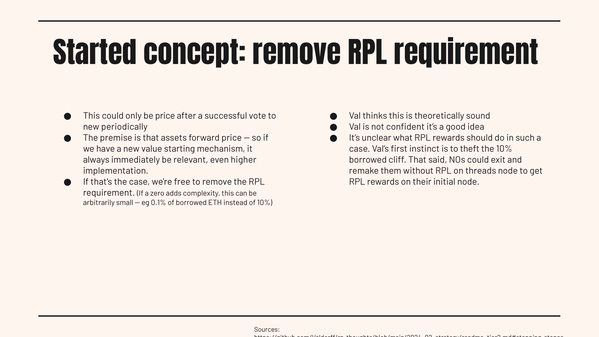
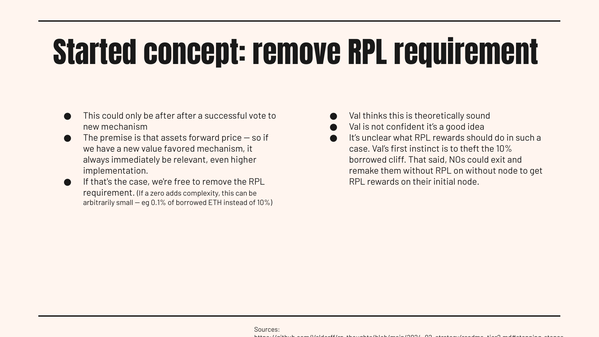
be price: price -> after (165, 116)
new periodically: periodically -> mechanism (124, 127)
starting: starting -> favored (179, 149)
on threads: threads -> without (481, 171)
